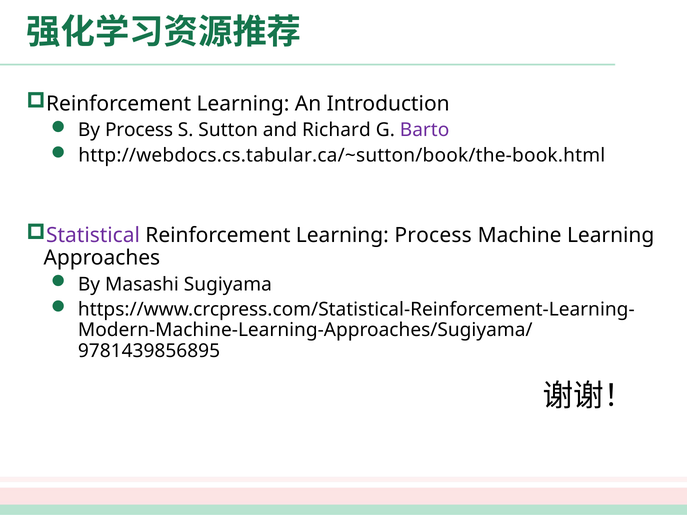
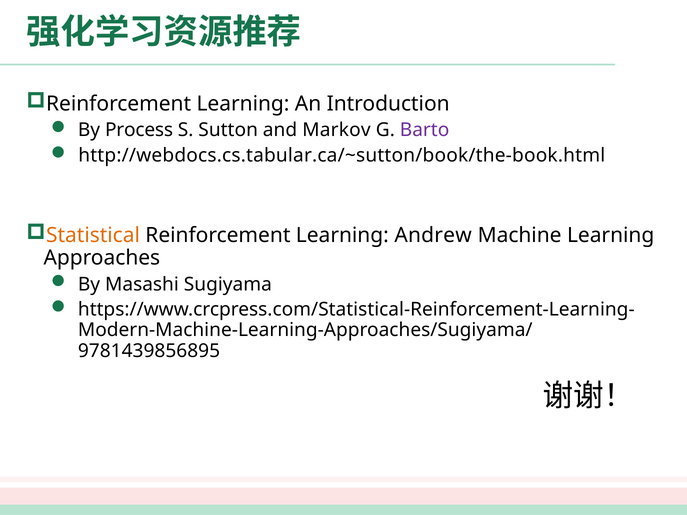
Richard: Richard -> Markov (336, 130)
Statistical colour: purple -> orange (93, 235)
Learning Process: Process -> Andrew (433, 235)
